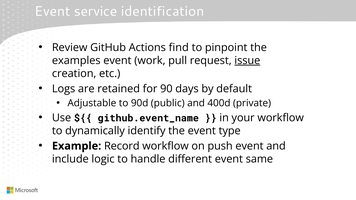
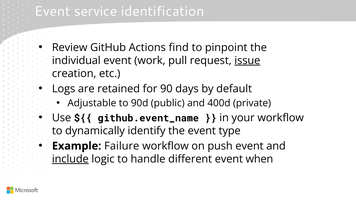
examples: examples -> individual (76, 61)
Record: Record -> Failure (122, 146)
include underline: none -> present (70, 159)
same: same -> when (259, 159)
